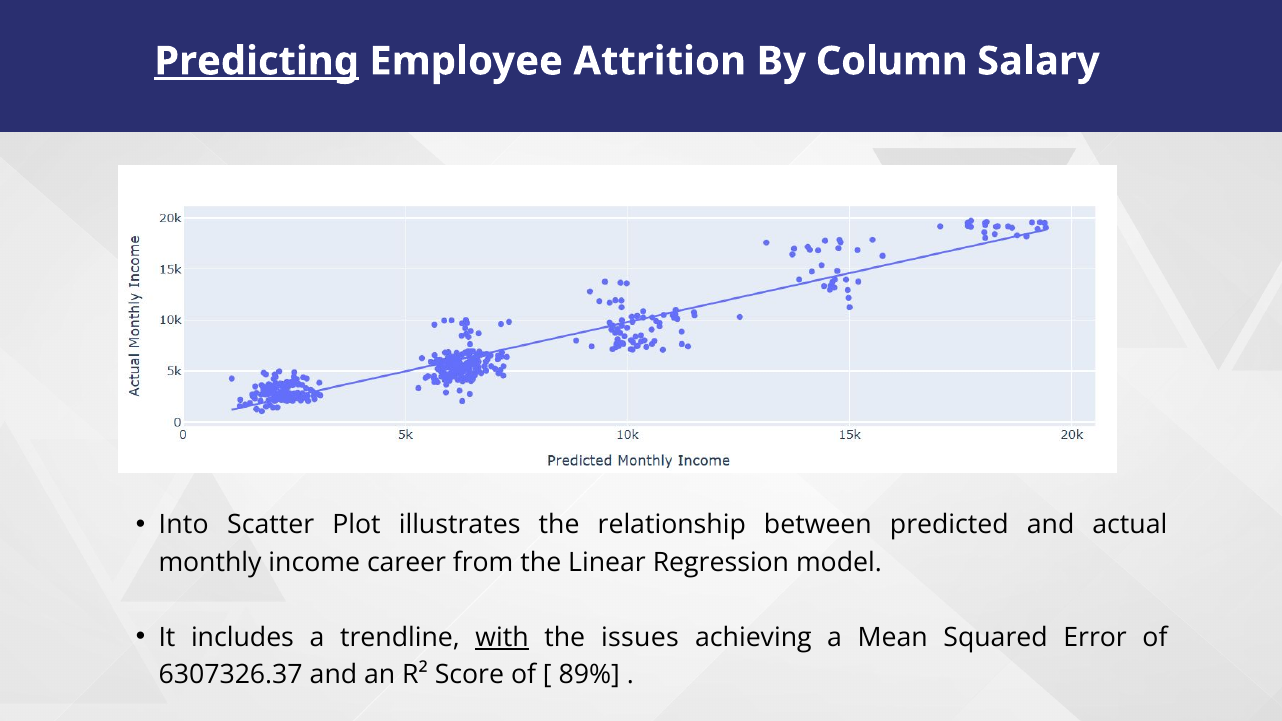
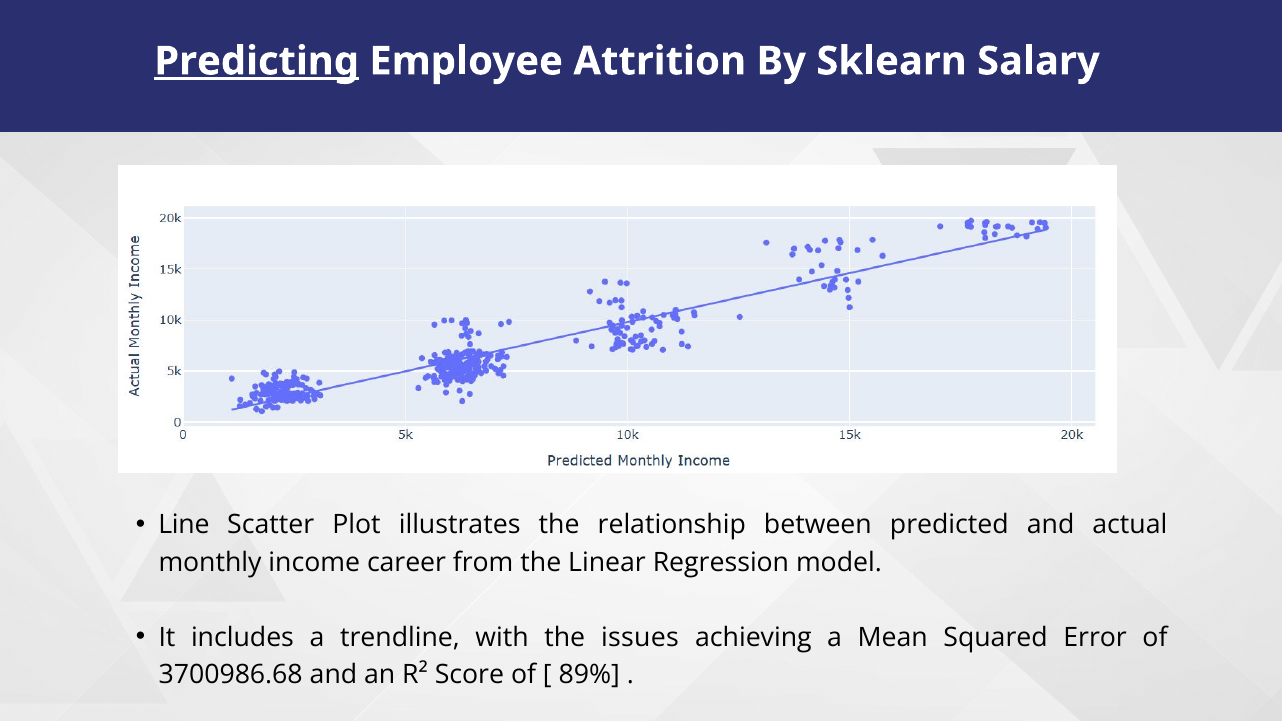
Column: Column -> Sklearn (892, 61)
Into: Into -> Line (184, 525)
with underline: present -> none (502, 637)
6307326.37: 6307326.37 -> 3700986.68 (231, 675)
